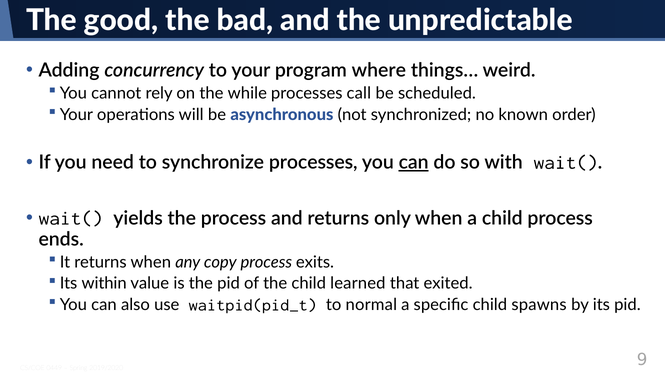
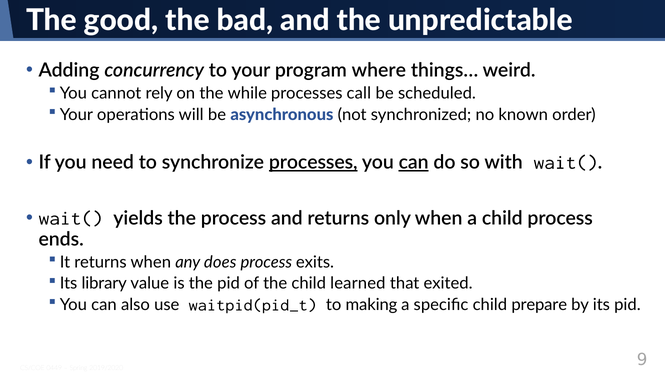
processes underline: none -> present (313, 162)
copy: copy -> does (220, 262)
within: within -> library (104, 284)
normal: normal -> making (371, 305)
spawns: spawns -> prepare (539, 305)
